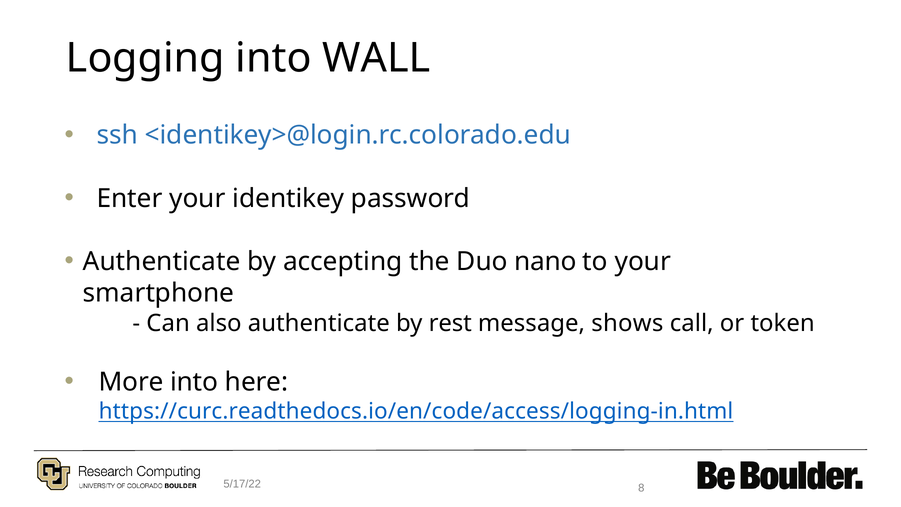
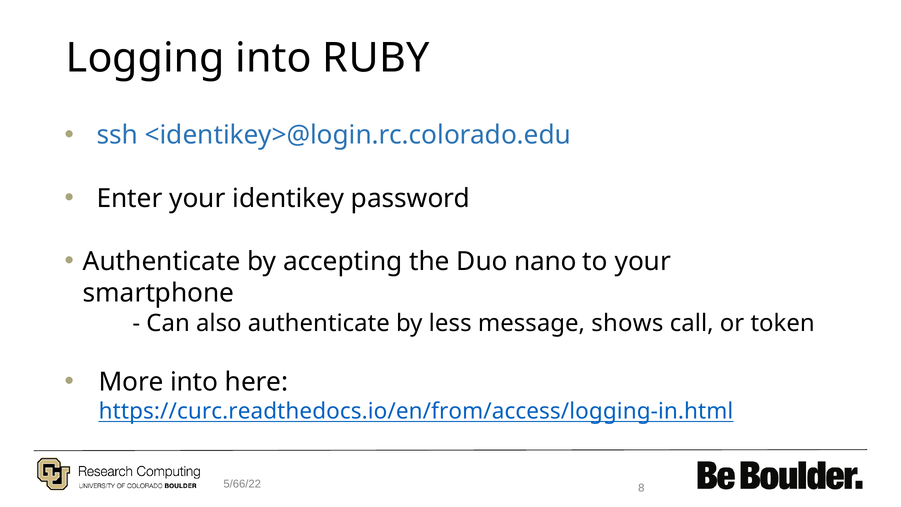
WALL: WALL -> RUBY (376, 58)
rest: rest -> less (450, 323)
https://curc.readthedocs.io/en/code/access/logging-in.html: https://curc.readthedocs.io/en/code/access/logging-in.html -> https://curc.readthedocs.io/en/from/access/logging-in.html (416, 411)
5/17/22: 5/17/22 -> 5/66/22 (242, 484)
